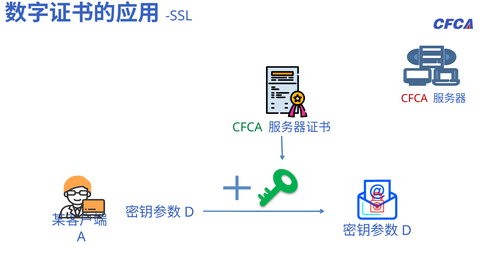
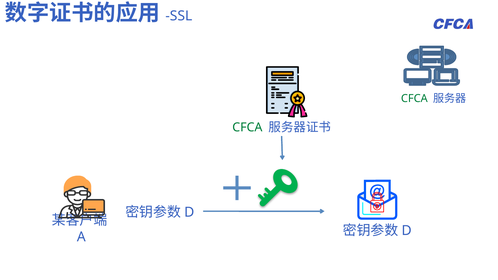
CFCA colour: red -> green (414, 98)
